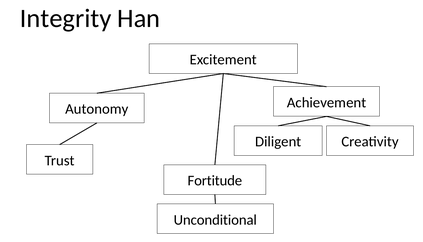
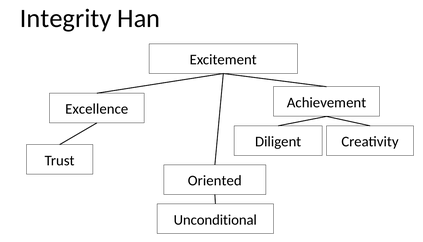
Autonomy: Autonomy -> Excellence (97, 109)
Fortitude: Fortitude -> Oriented (215, 181)
